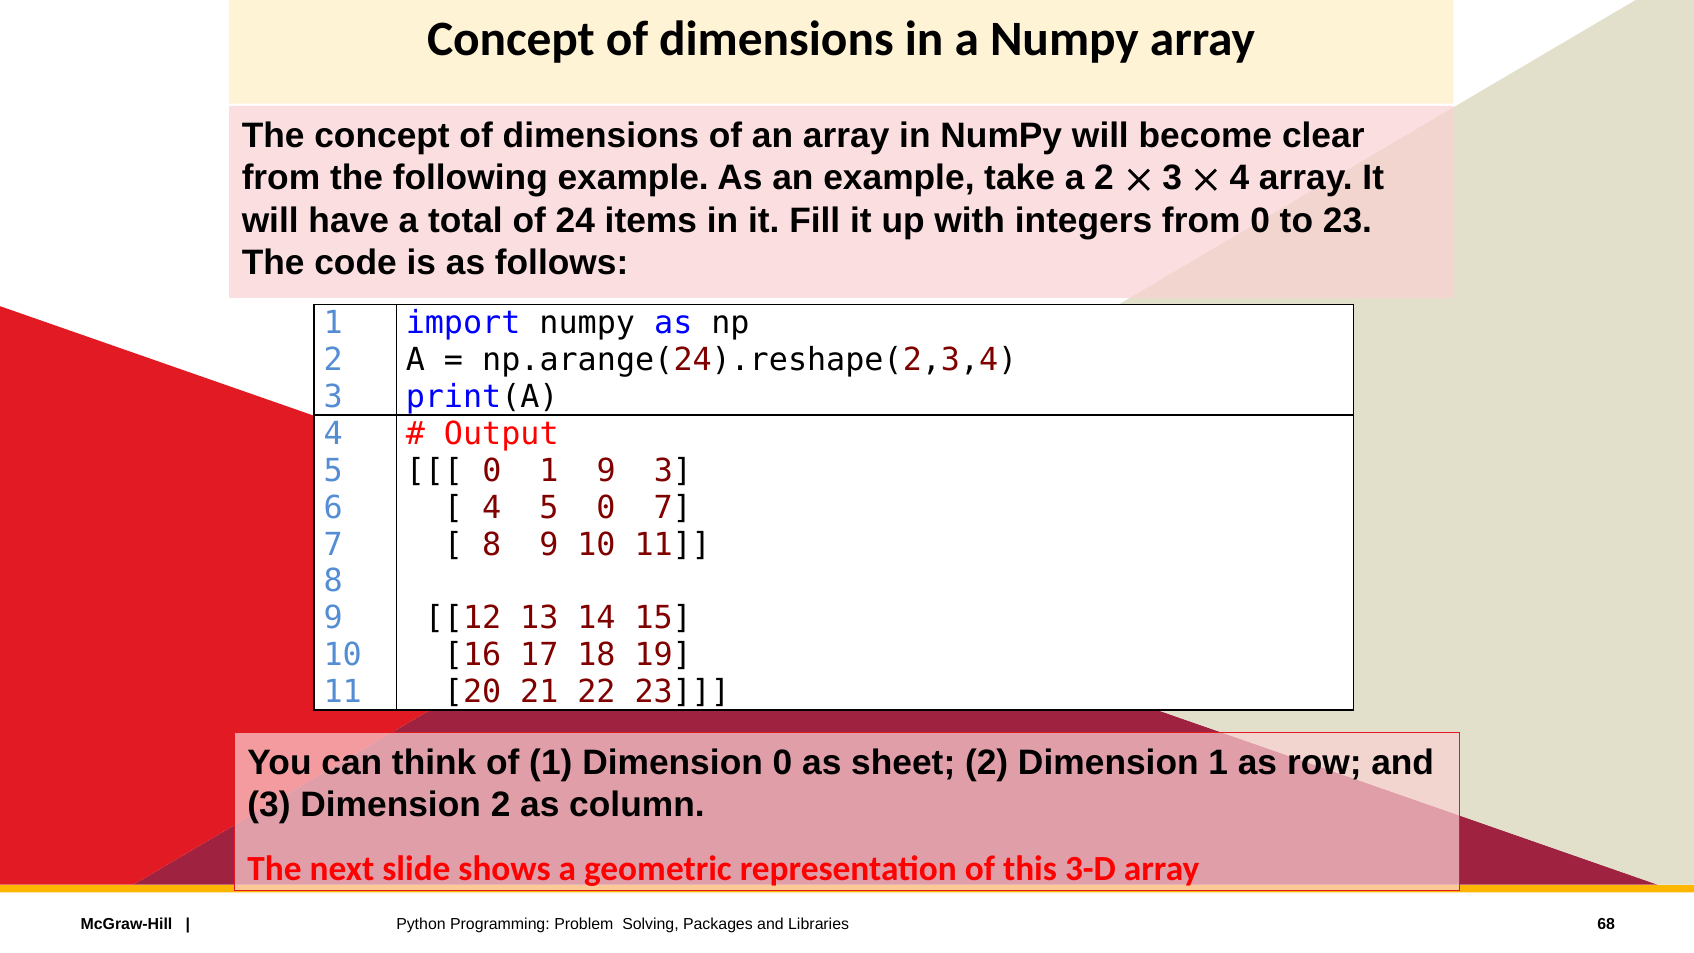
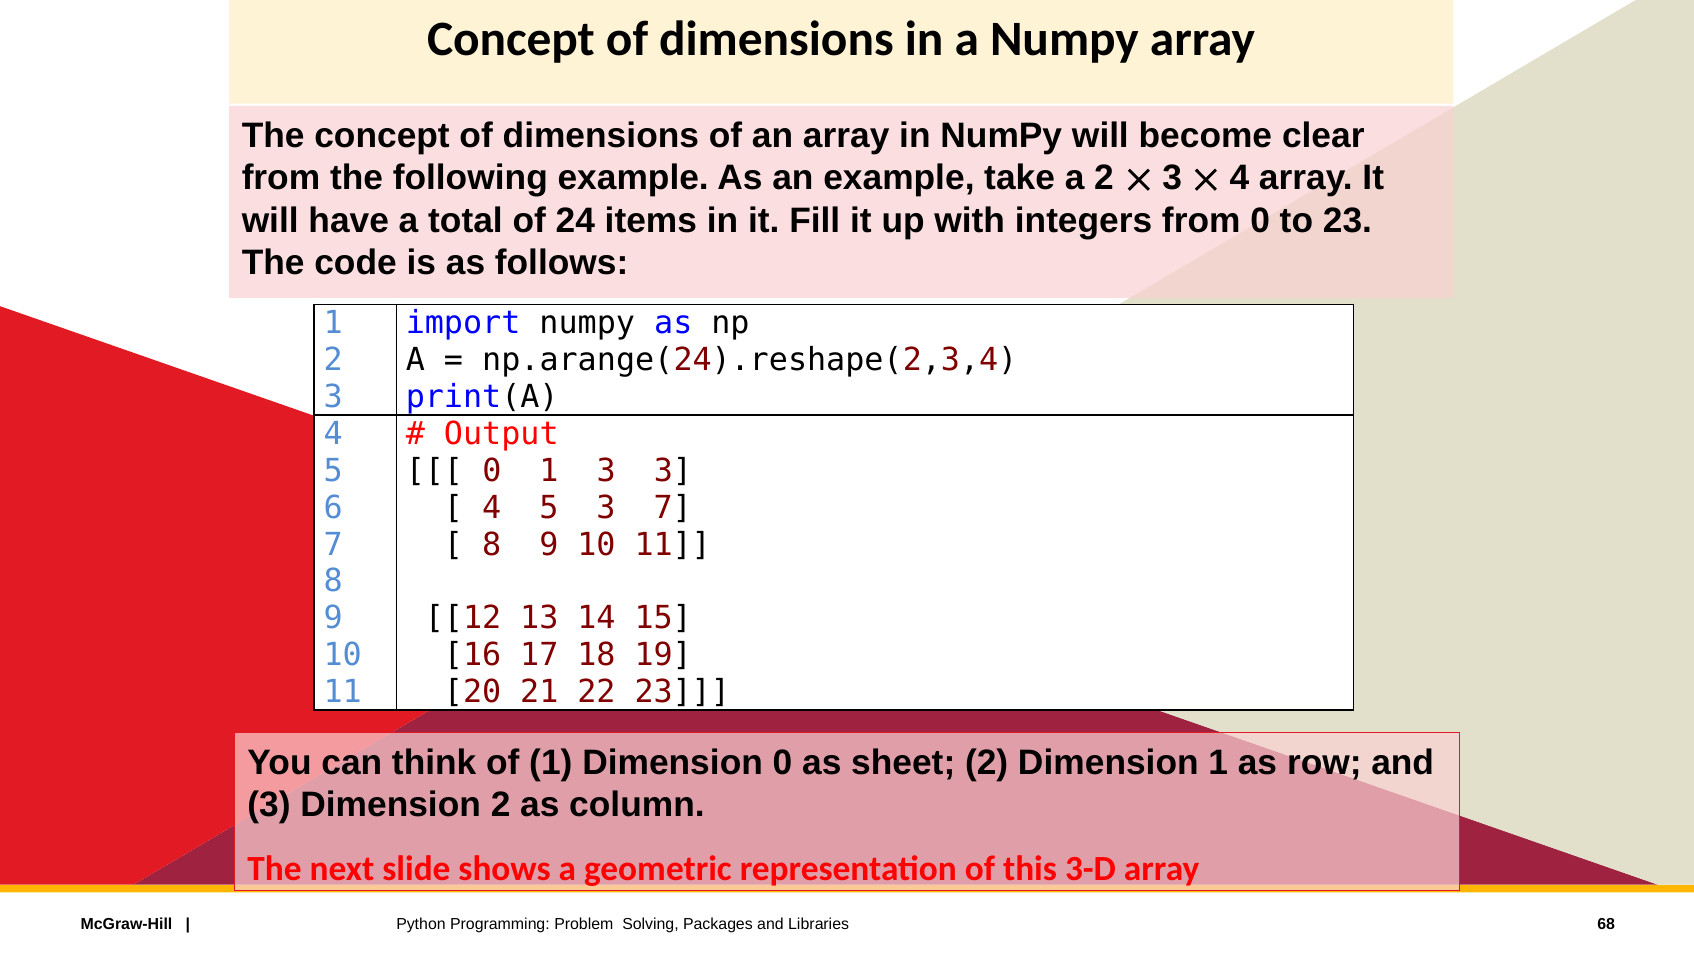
1 9: 9 -> 3 (606, 471)
5 0: 0 -> 3 (606, 508)
